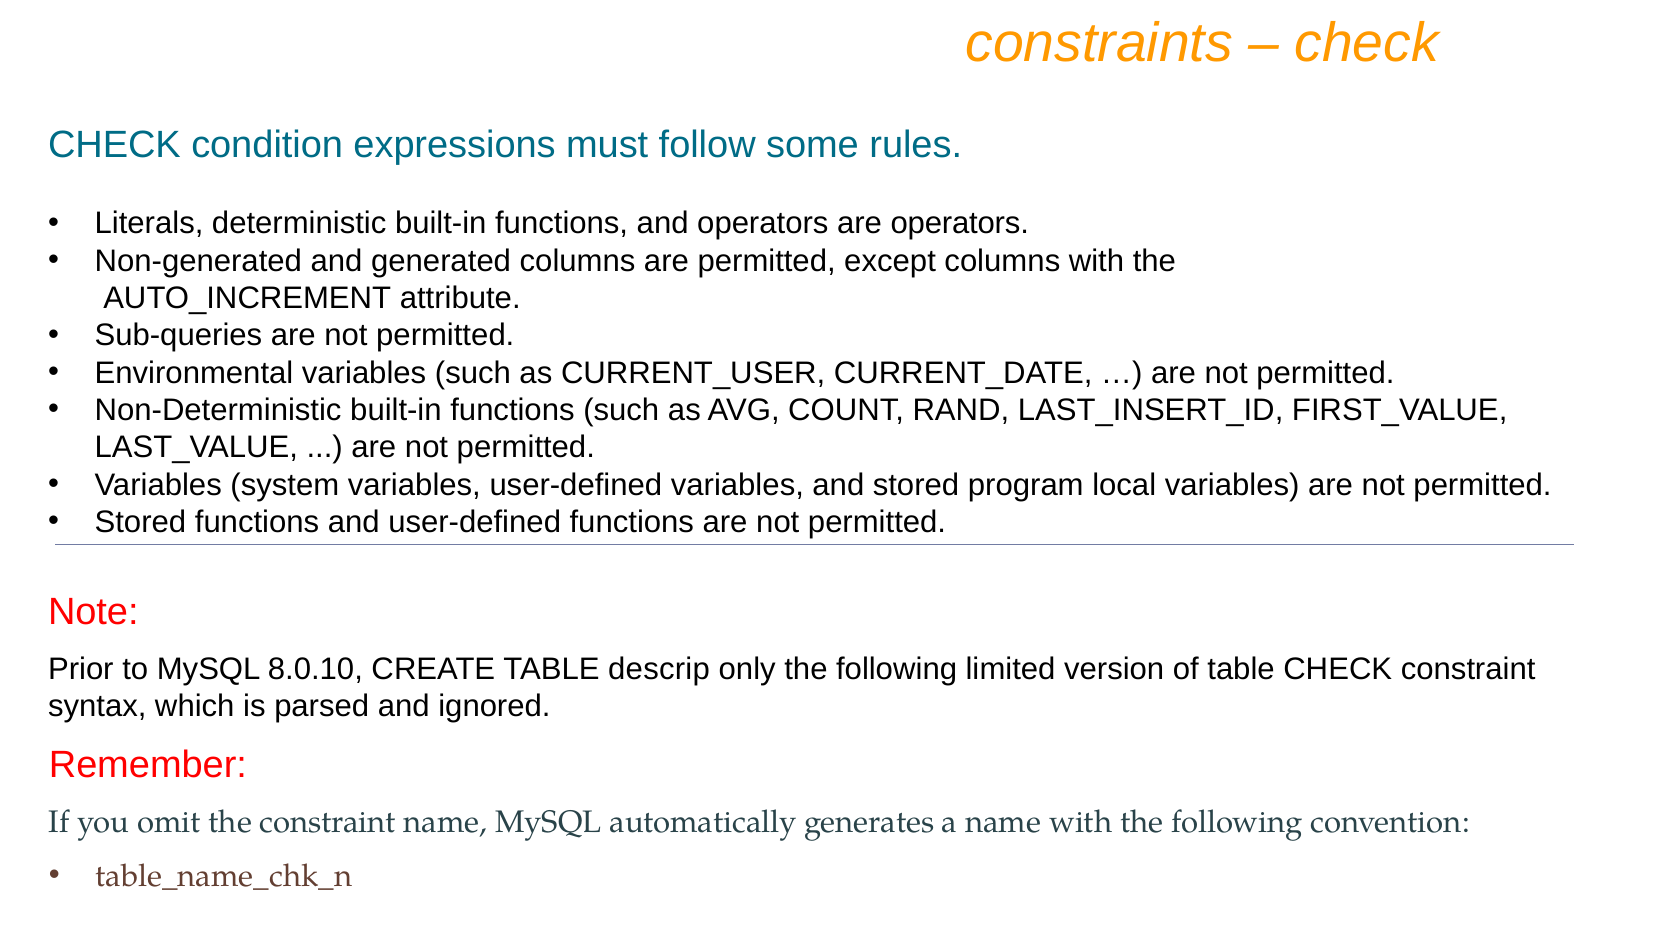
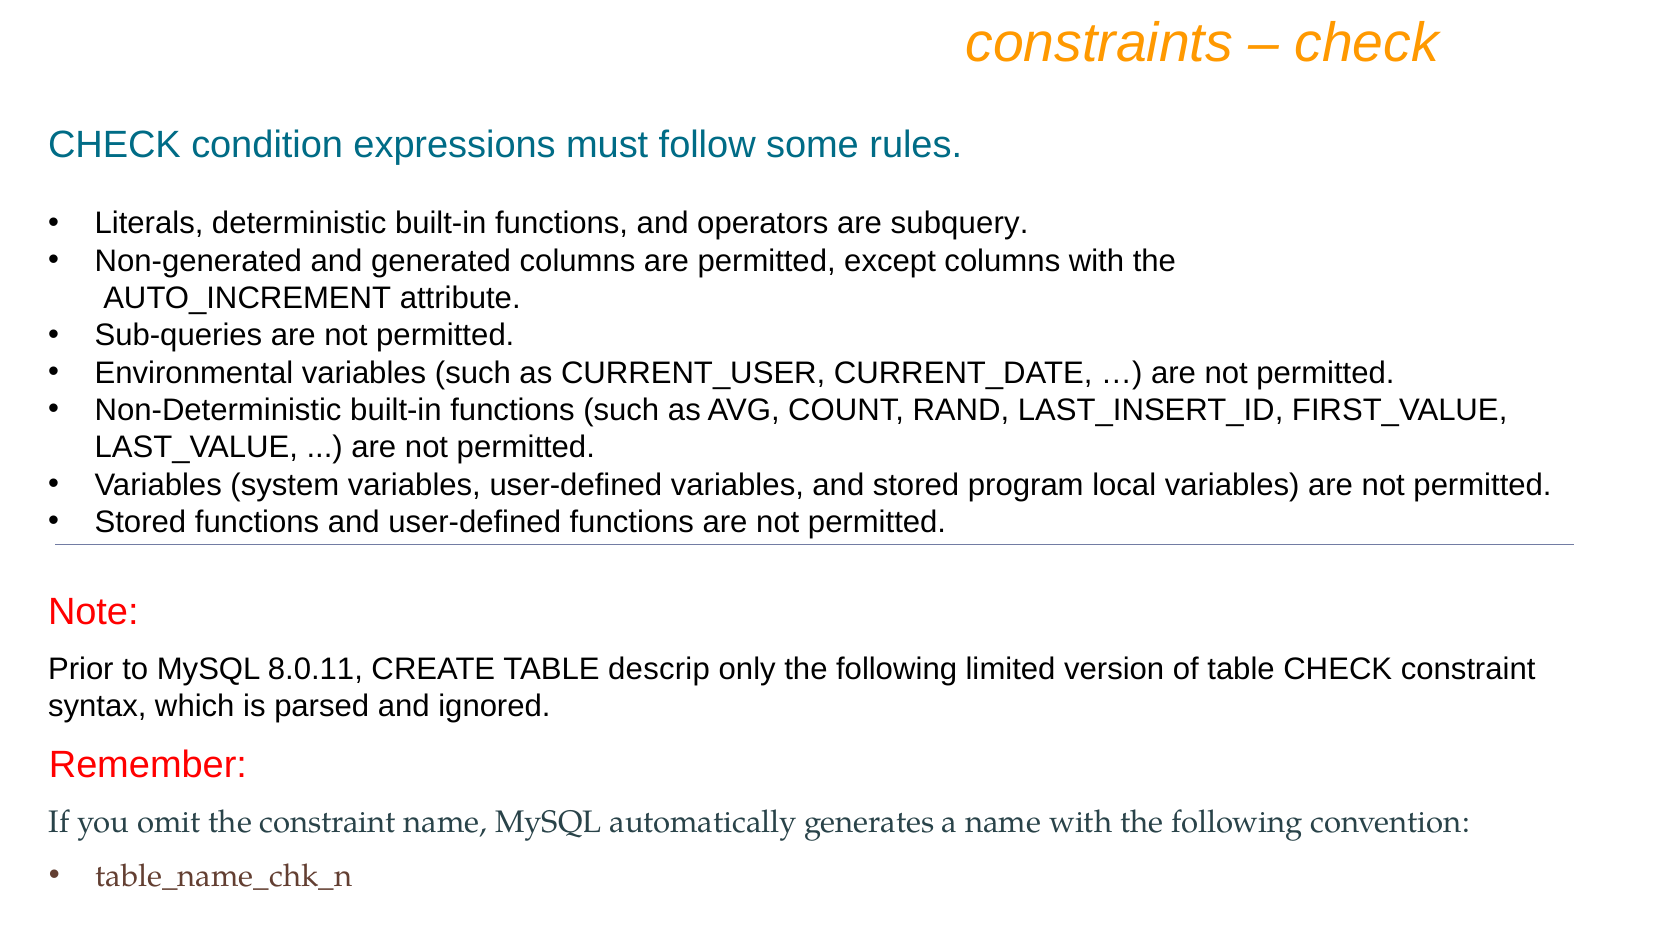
are operators: operators -> subquery (960, 224)
8.0.10: 8.0.10 -> 8.0.11 (315, 669)
